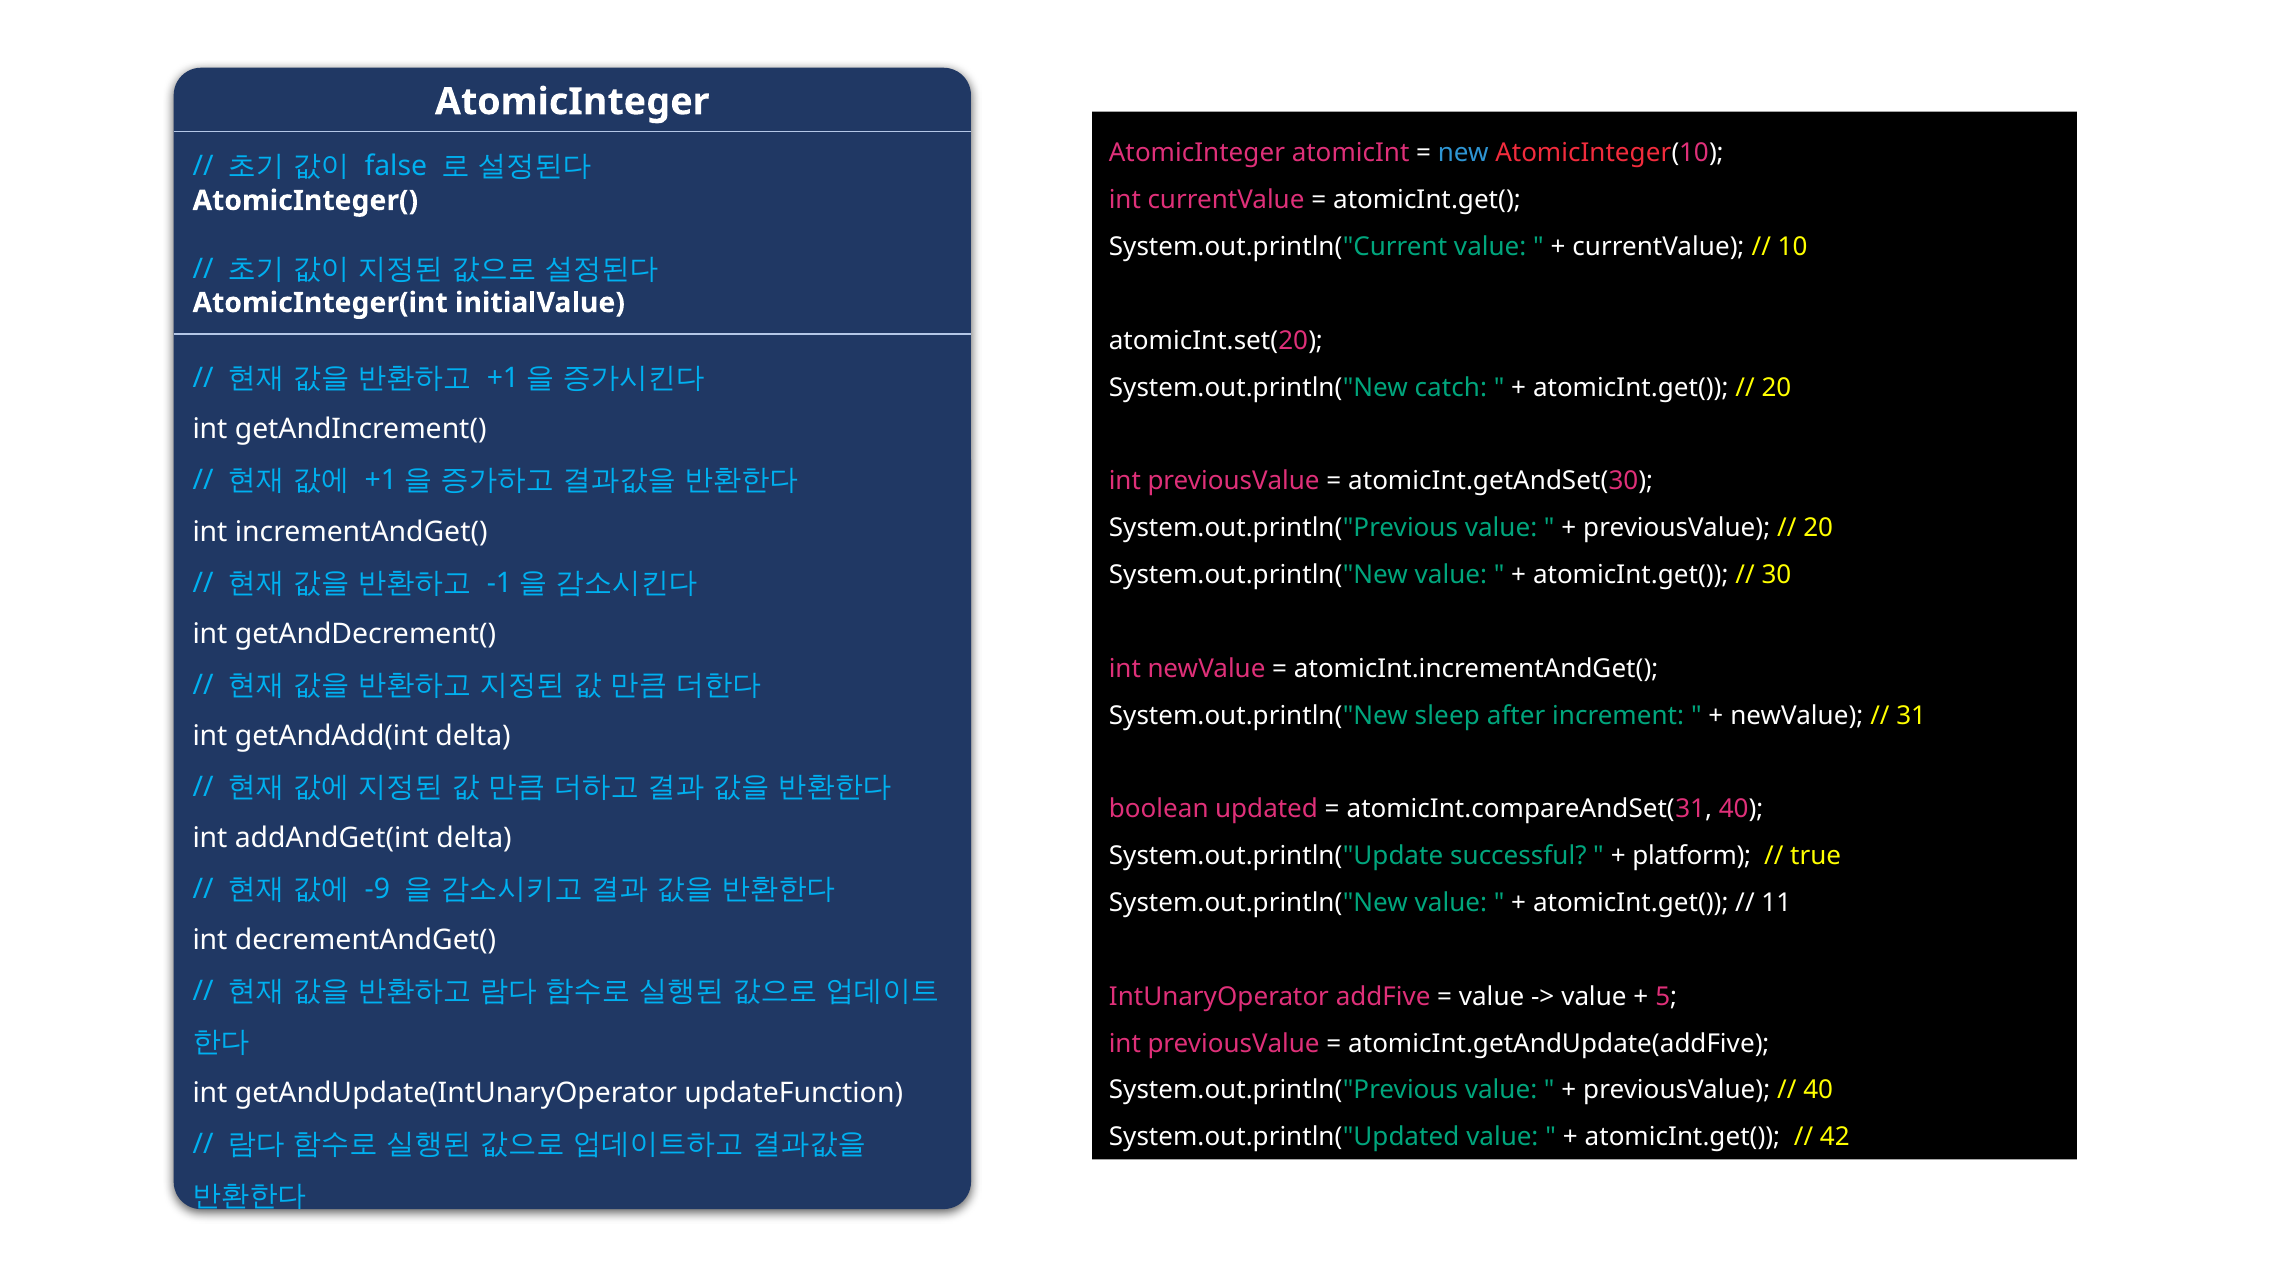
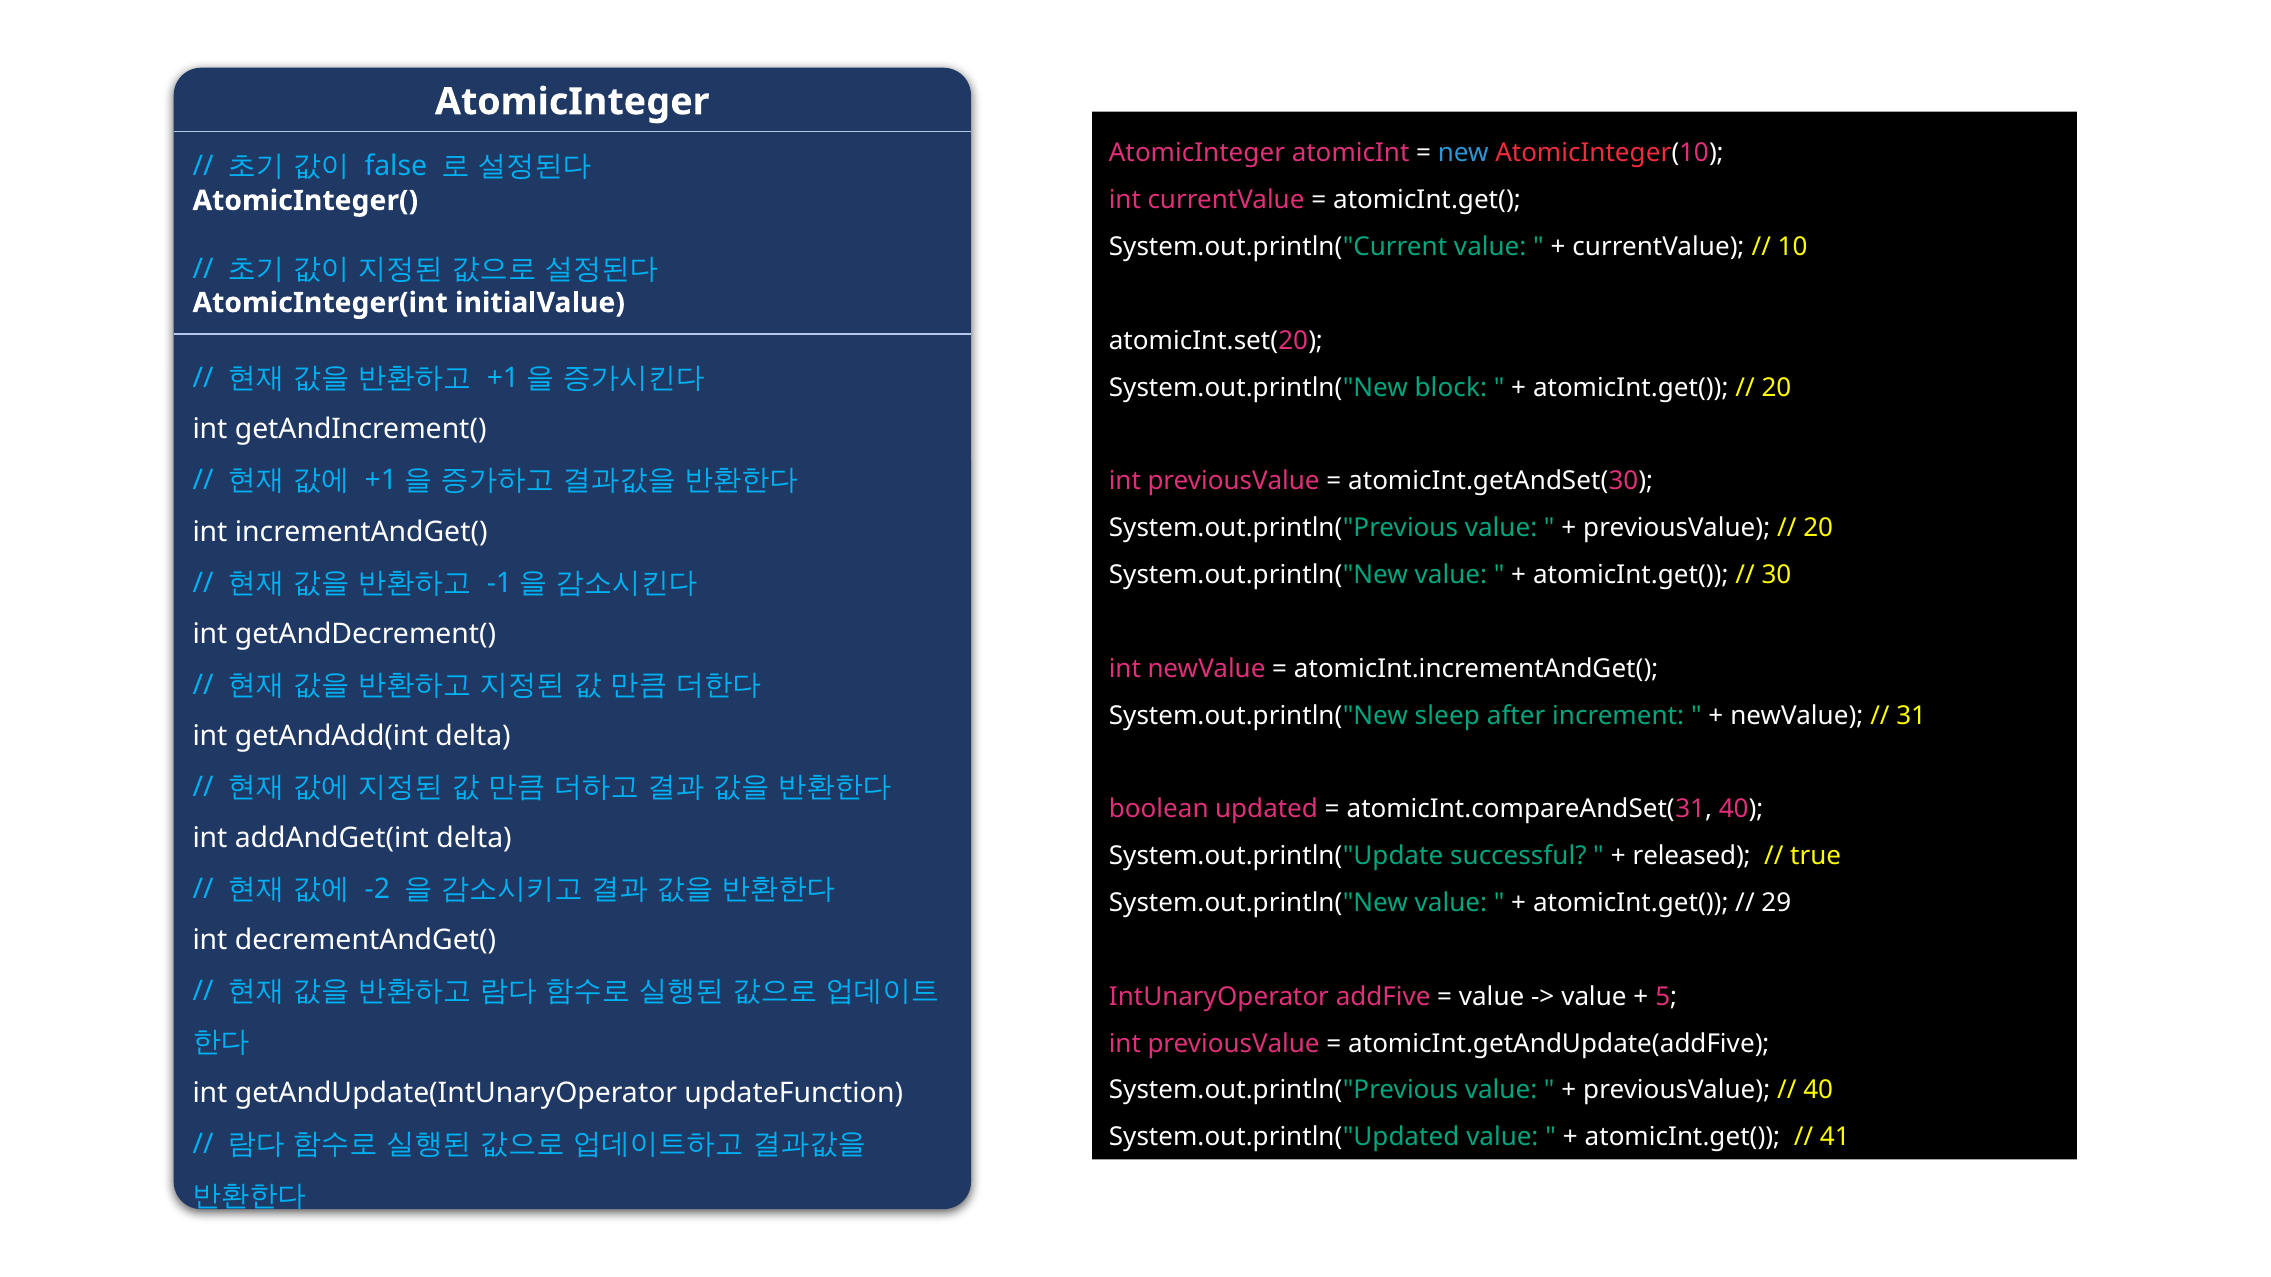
catch: catch -> block (1451, 388)
platform: platform -> released (1692, 856)
-9: -9 -> -2 (377, 890)
11: 11 -> 29 (1776, 903)
42: 42 -> 41 (1835, 1138)
